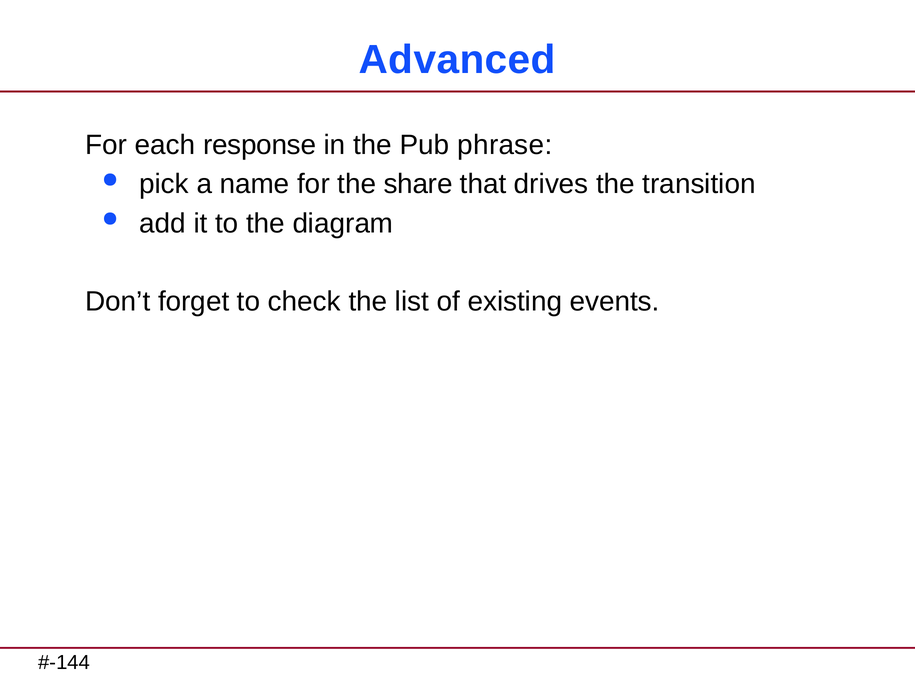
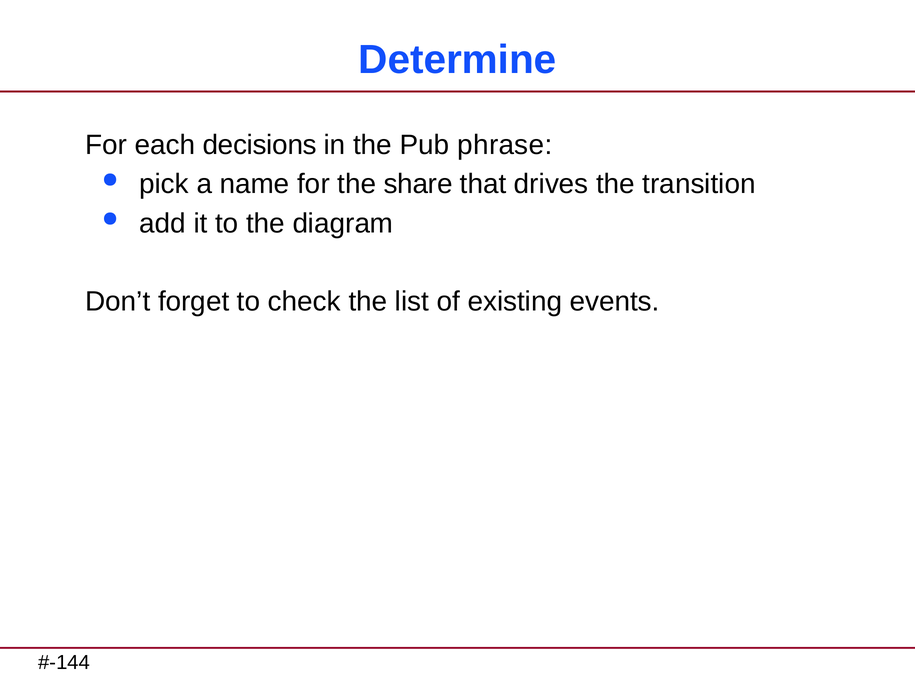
Advanced: Advanced -> Determine (457, 60)
response: response -> decisions (260, 145)
